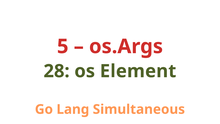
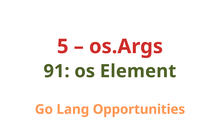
28: 28 -> 91 (57, 71)
Simultaneous: Simultaneous -> Opportunities (139, 109)
